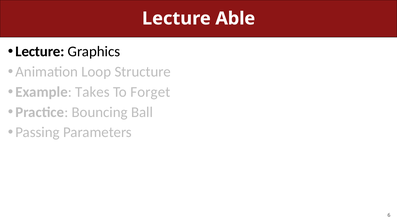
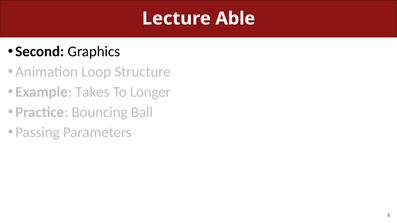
Lecture: Lecture -> Second (40, 52)
Forget: Forget -> Longer (150, 92)
